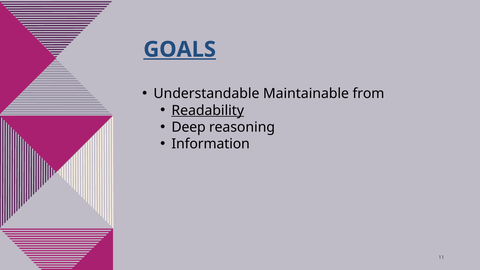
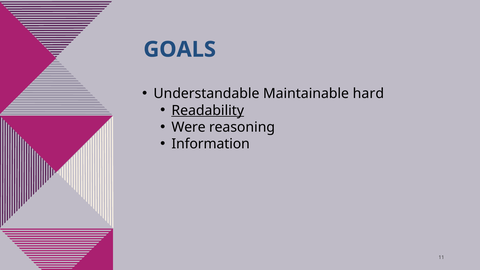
GOALS underline: present -> none (180, 49)
from: from -> hard (368, 94)
Deep: Deep -> Were (189, 127)
